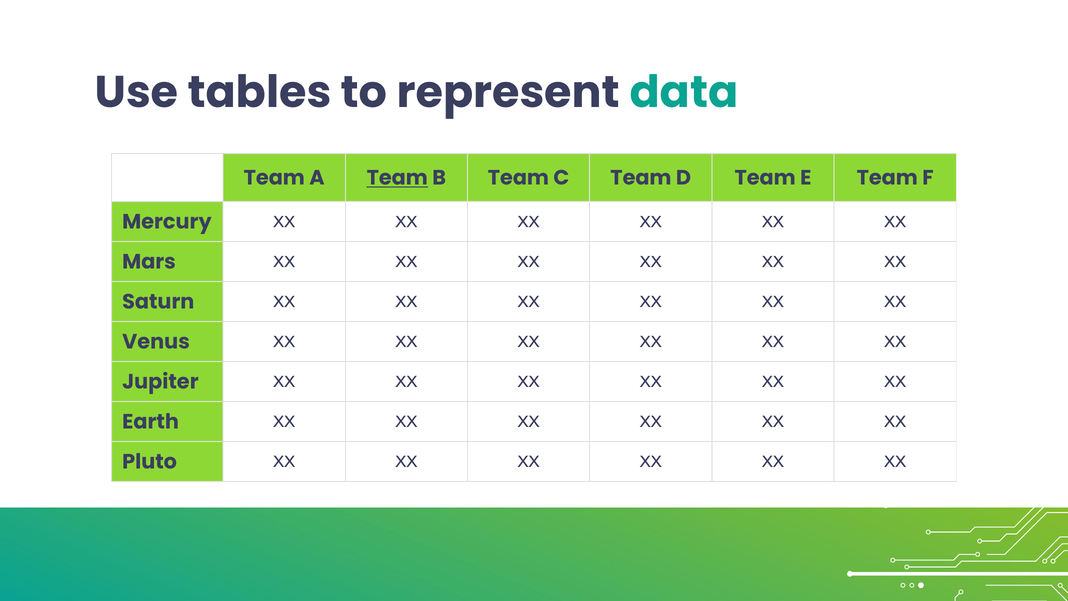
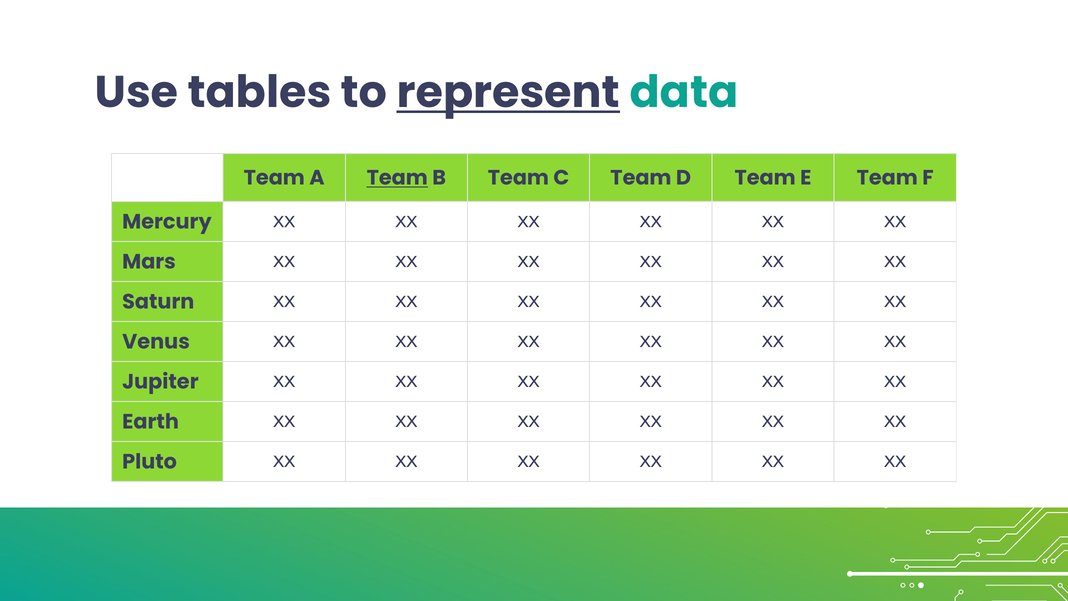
represent underline: none -> present (508, 92)
